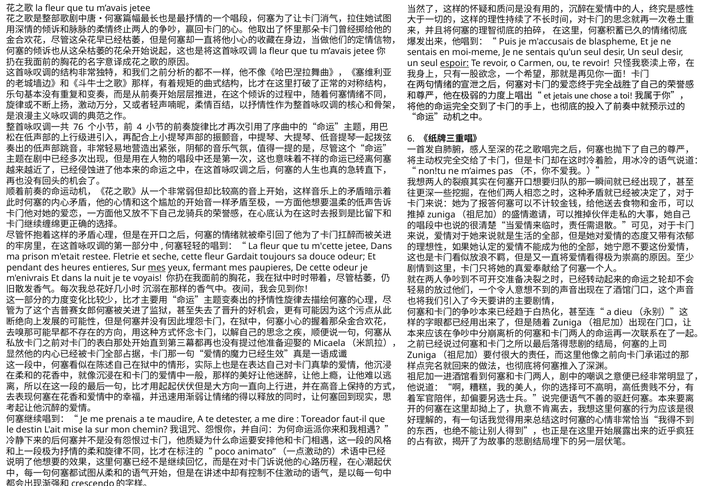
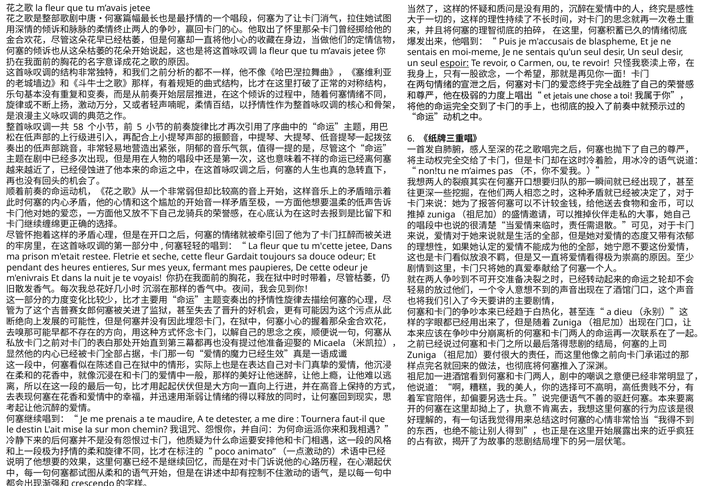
76: 76 -> 58 (78, 127)
4: 4 -> 5 (139, 127)
mes underline: present -> none (157, 268)
Toreador: Toreador -> Tournera (321, 419)
